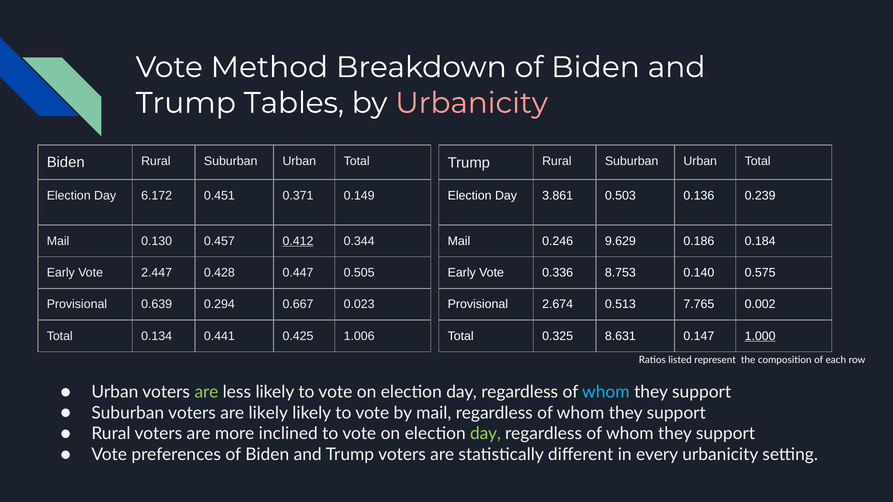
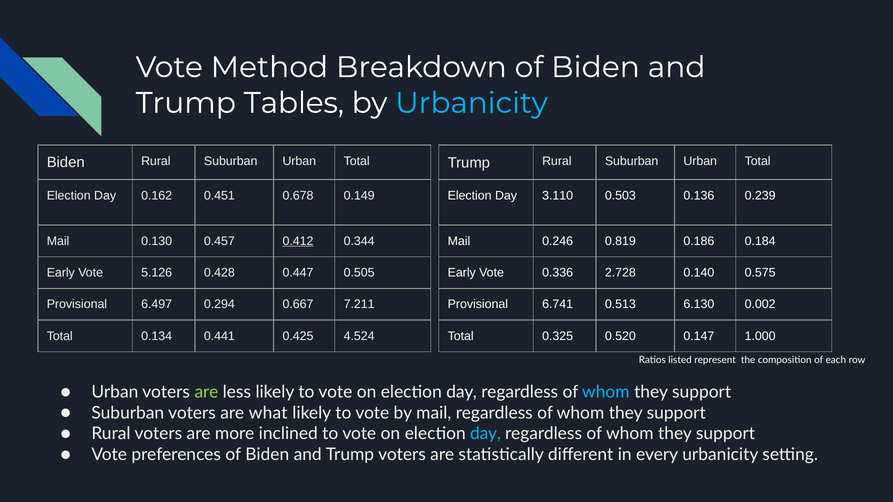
Urbanicity colour: pink -> light blue (472, 103)
6.172: 6.172 -> 0.162 (157, 196)
0.371: 0.371 -> 0.678 (298, 196)
3.861: 3.861 -> 3.110 (558, 196)
9.629: 9.629 -> 0.819 (620, 241)
2.447: 2.447 -> 5.126 (157, 273)
8.753: 8.753 -> 2.728 (620, 273)
0.639: 0.639 -> 6.497 (157, 305)
0.023: 0.023 -> 7.211 (359, 305)
2.674: 2.674 -> 6.741 (558, 305)
7.765: 7.765 -> 6.130 (699, 305)
1.006: 1.006 -> 4.524 (359, 336)
8.631: 8.631 -> 0.520 (620, 336)
1.000 underline: present -> none (760, 336)
are likely: likely -> what (268, 413)
day colour: light green -> light blue (485, 434)
